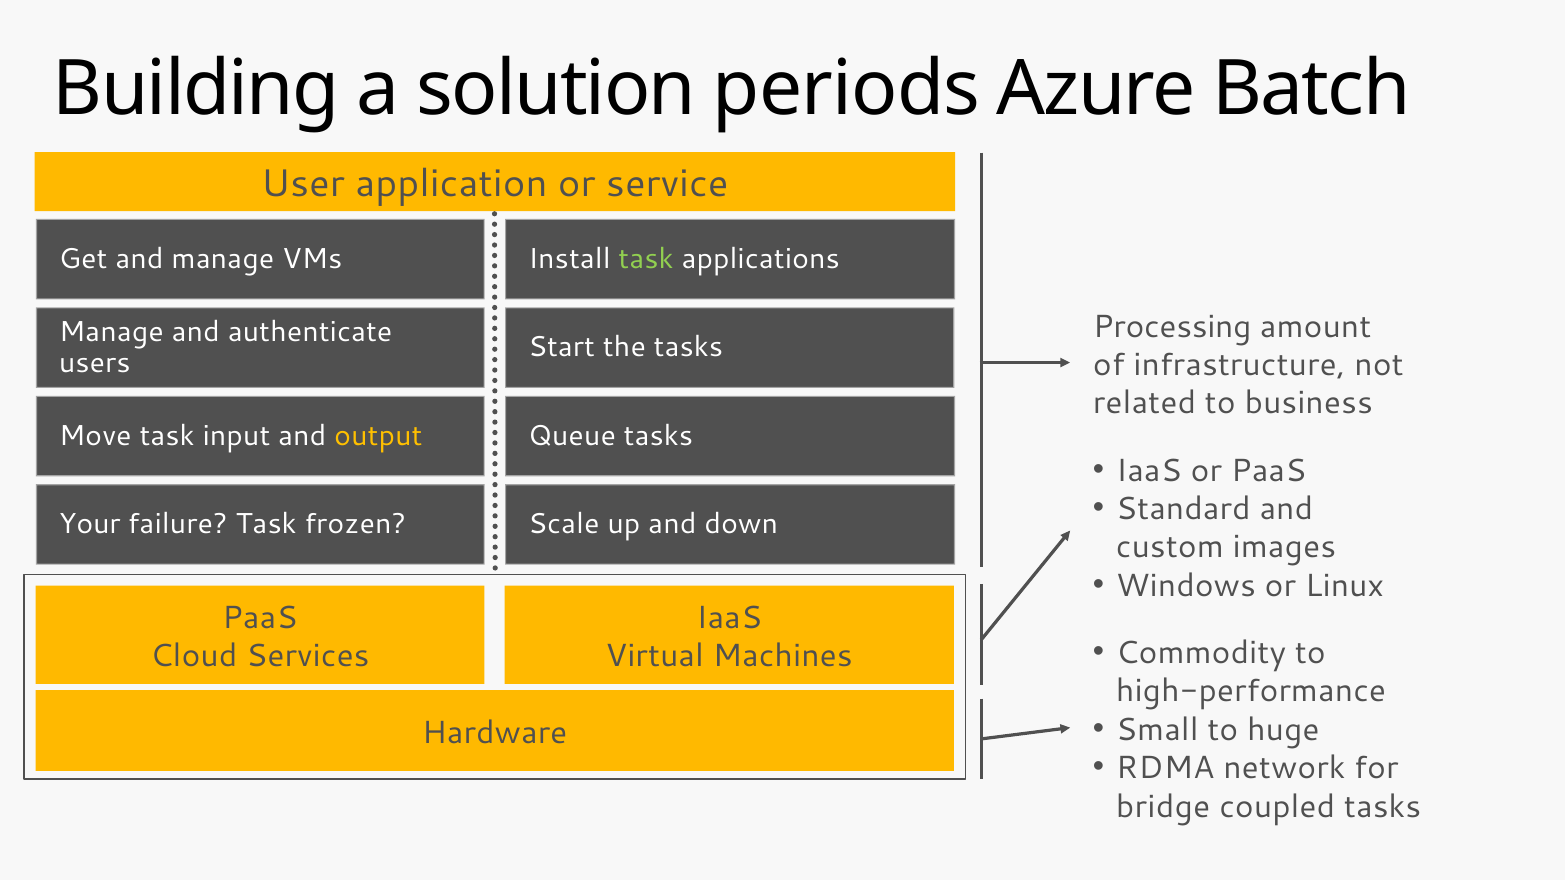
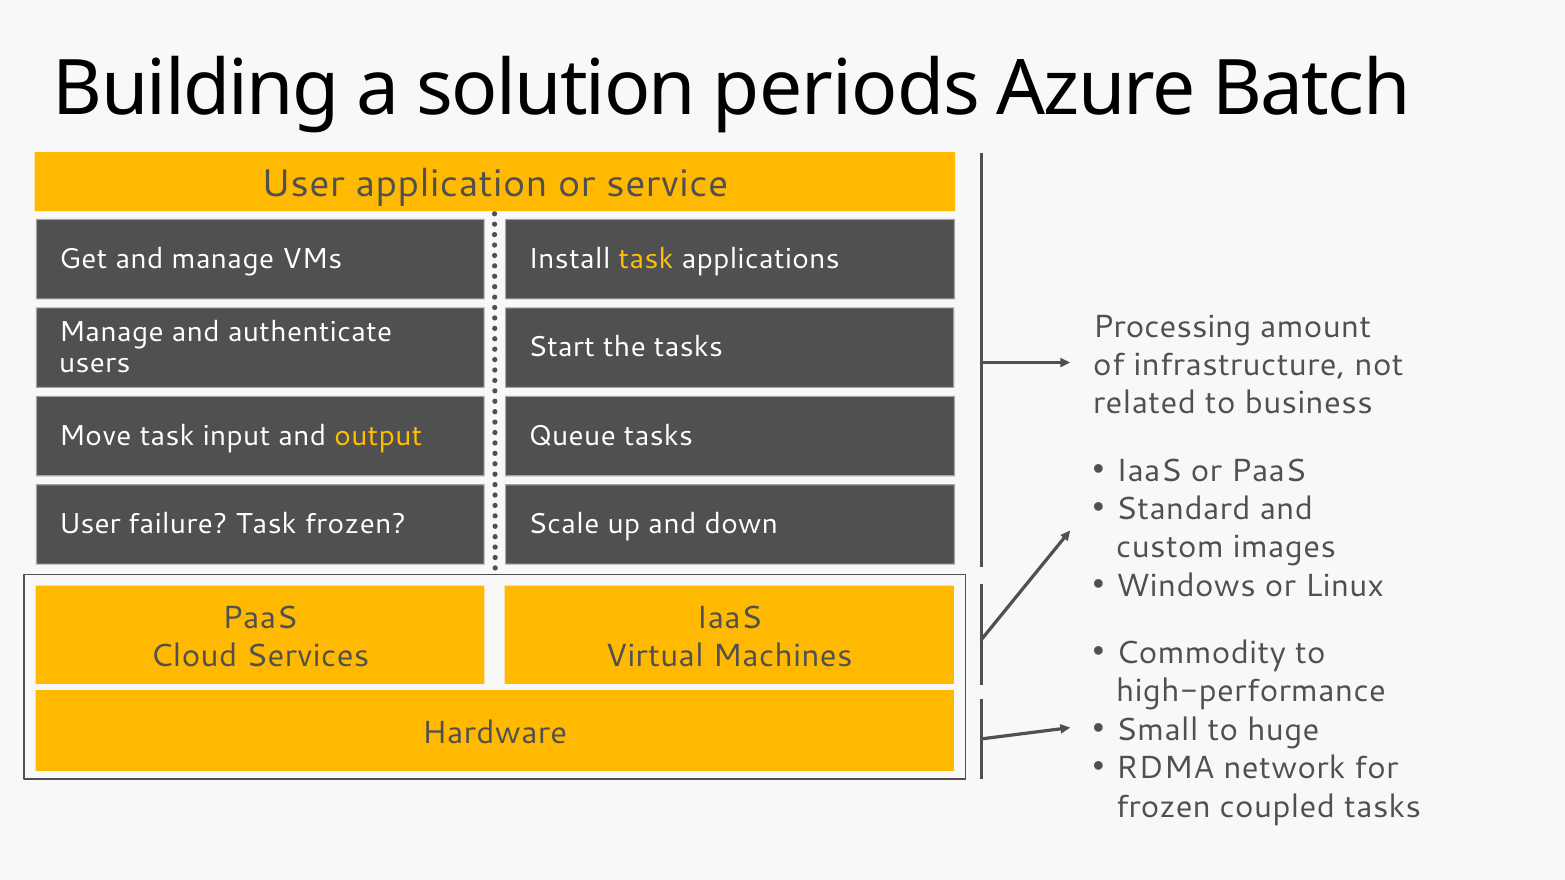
task colour: light green -> yellow (646, 259)
Your: Your -> User (90, 524)
bridge: bridge -> frozen (1163, 807)
